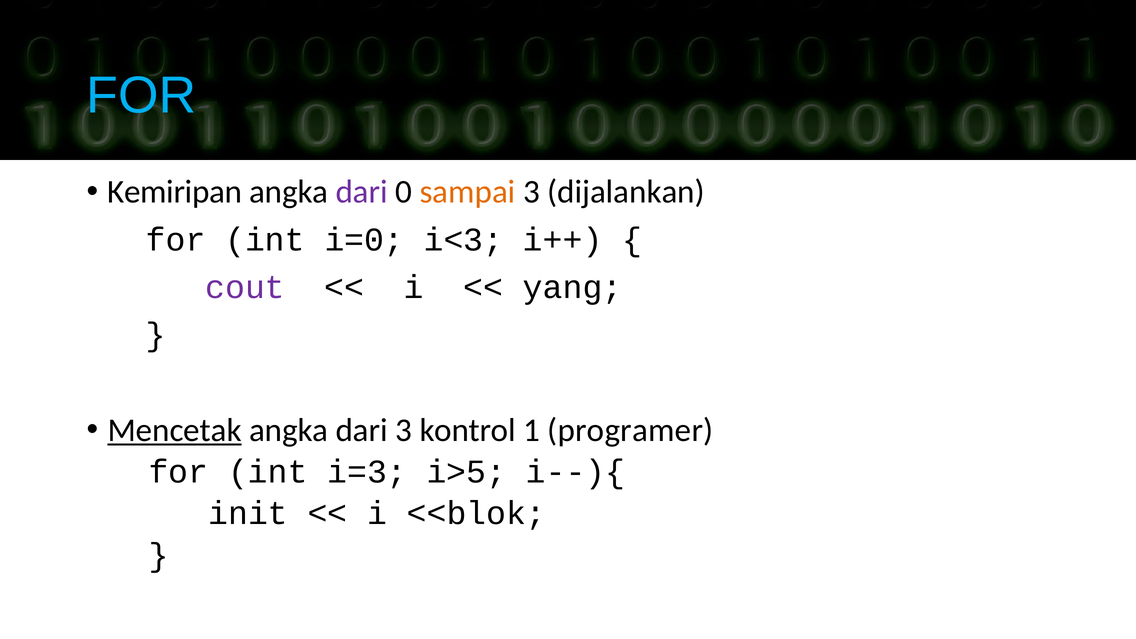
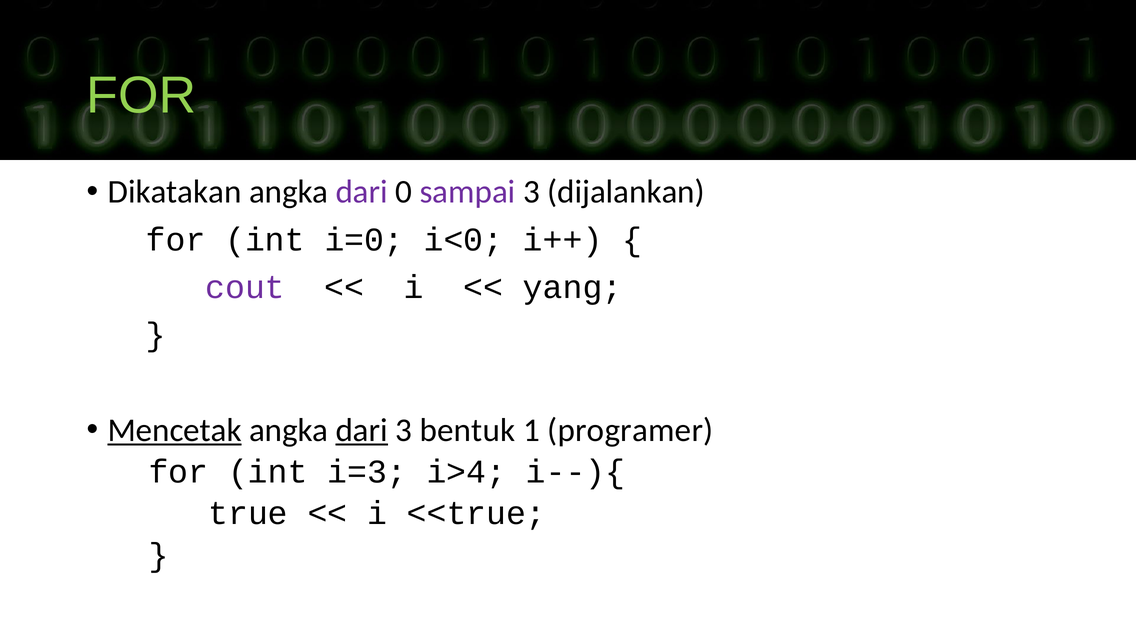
FOR colour: light blue -> light green (141, 95)
Kemiripan: Kemiripan -> Dikatakan (175, 192)
sampai colour: orange -> purple (468, 192)
i<3: i<3 -> i<0 (463, 240)
dari underline: none -> present (362, 430)
kontrol: kontrol -> bentuk (467, 430)
i>5: i>5 -> i>4 (466, 472)
init: init -> true (248, 514)
<<blok: <<blok -> <<true (476, 514)
